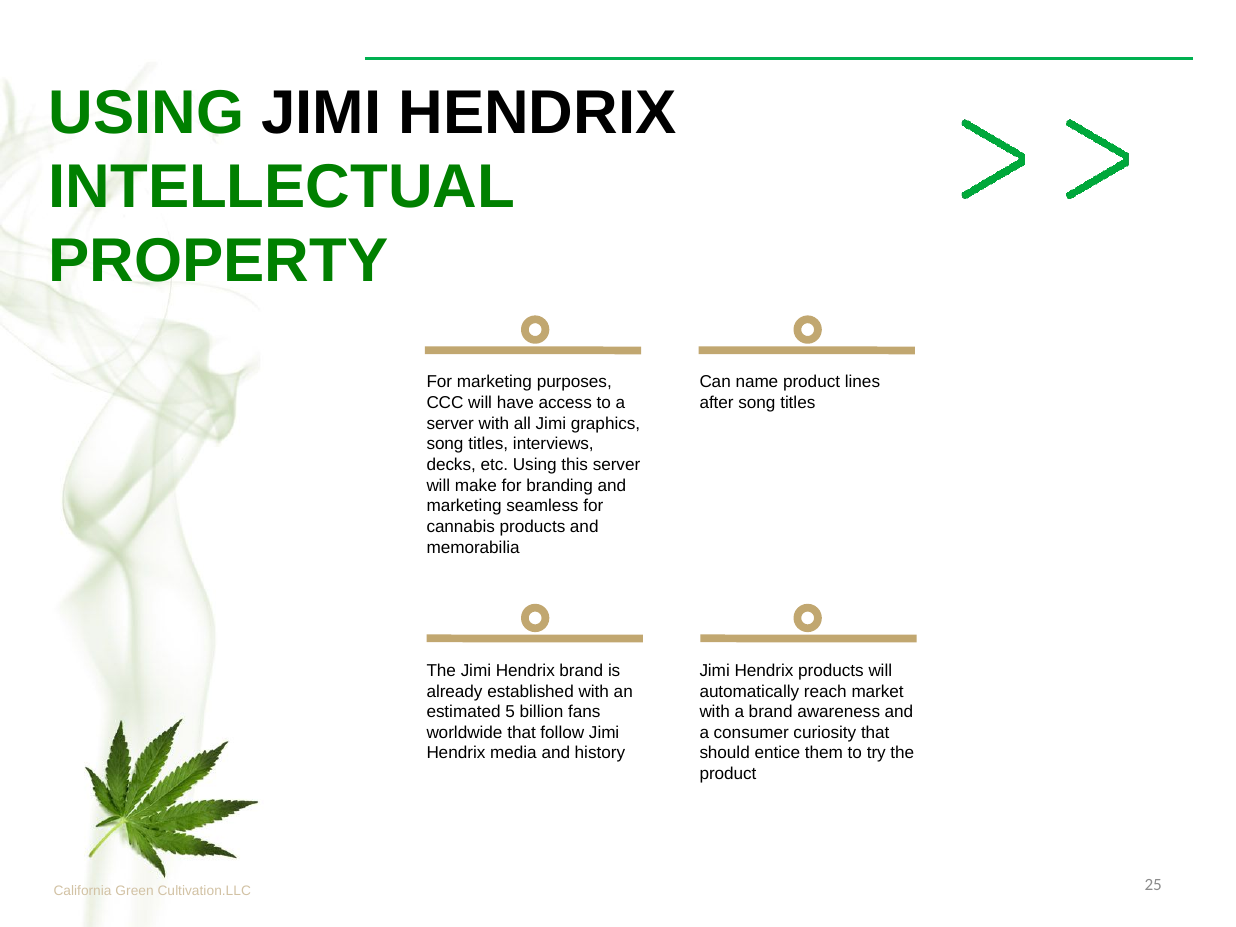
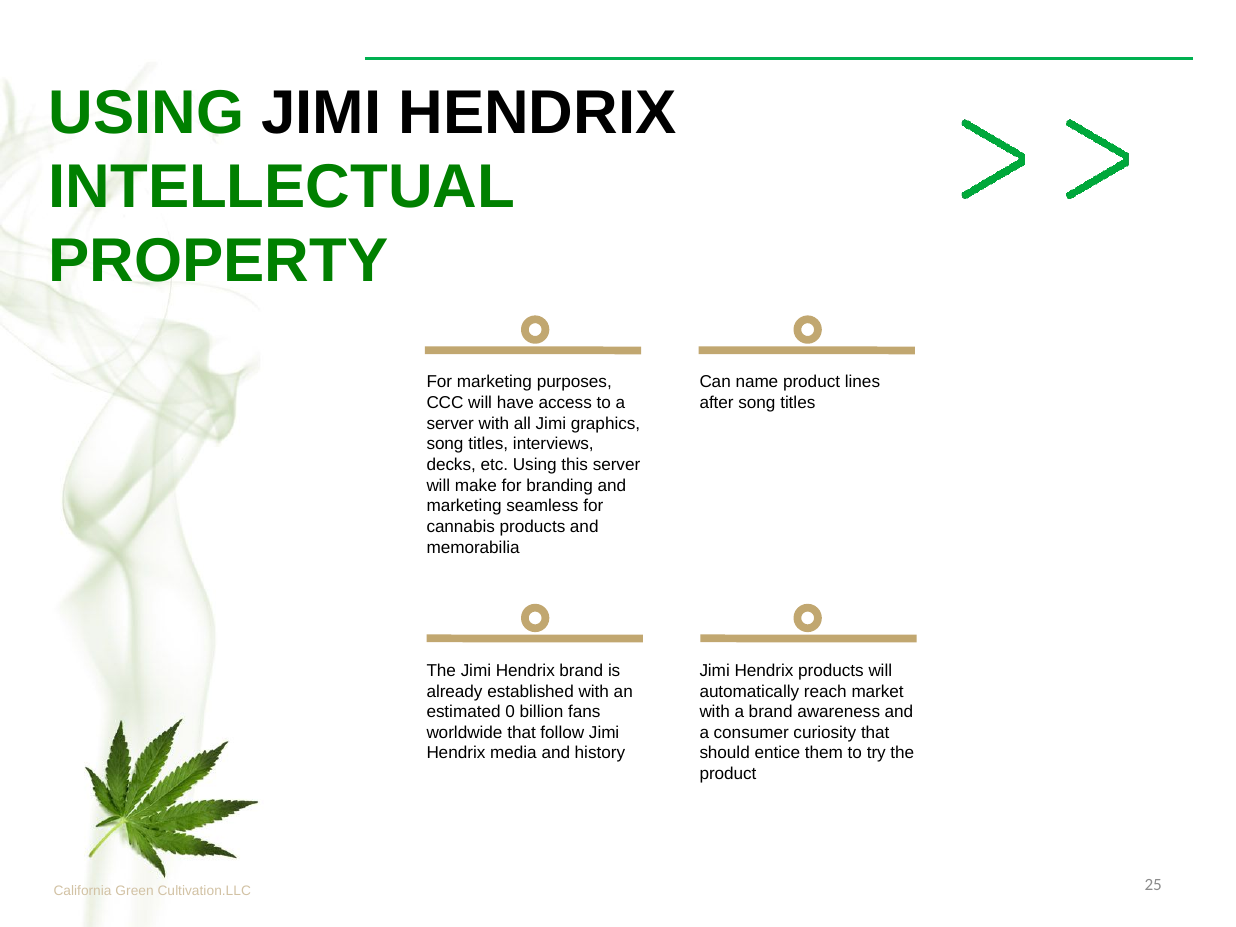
5: 5 -> 0 (510, 712)
